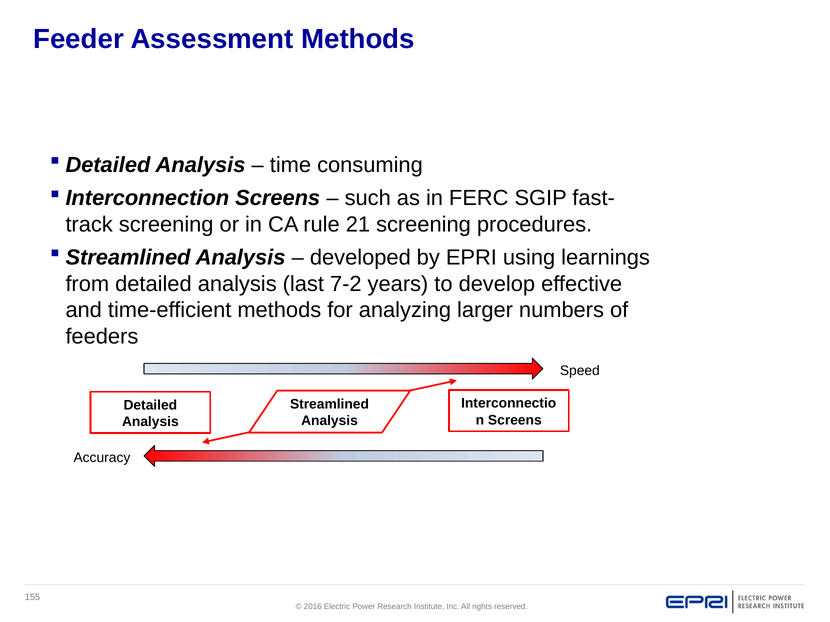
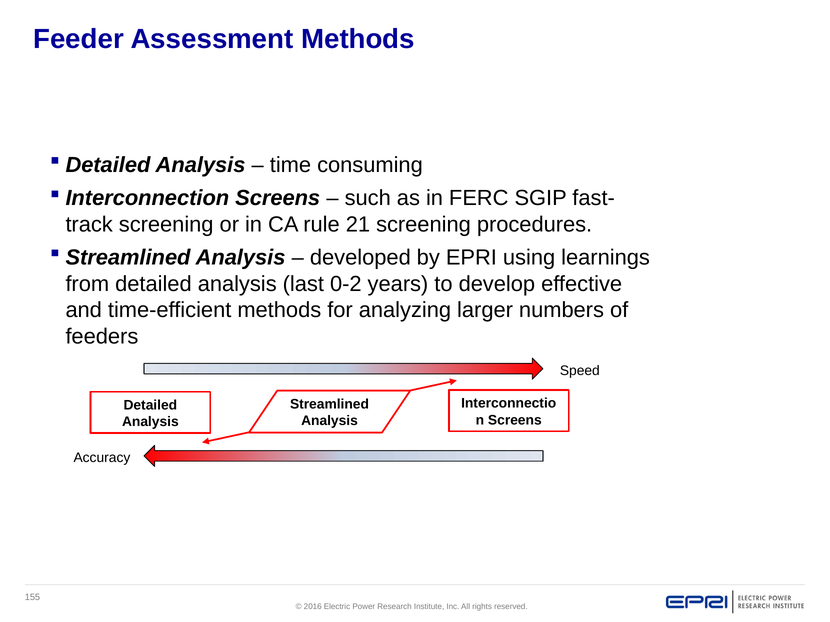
7-2: 7-2 -> 0-2 (346, 284)
